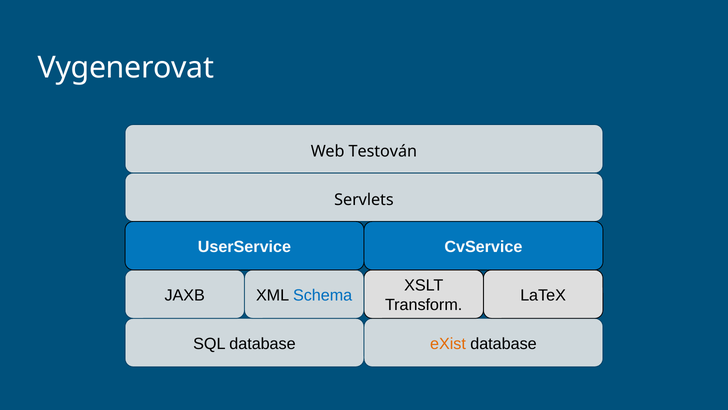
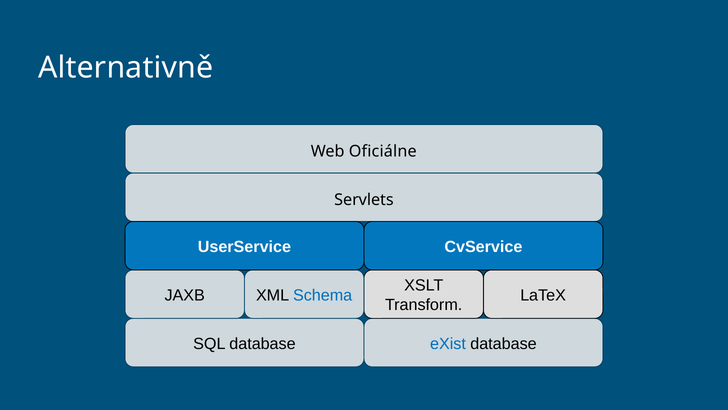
Vygenerovat: Vygenerovat -> Alternativně (126, 68)
Testován: Testován -> Oficiálne (383, 151)
eXist colour: orange -> blue (448, 343)
